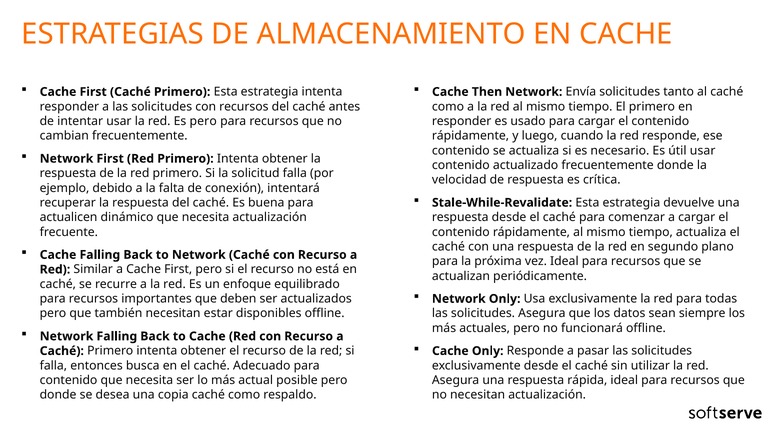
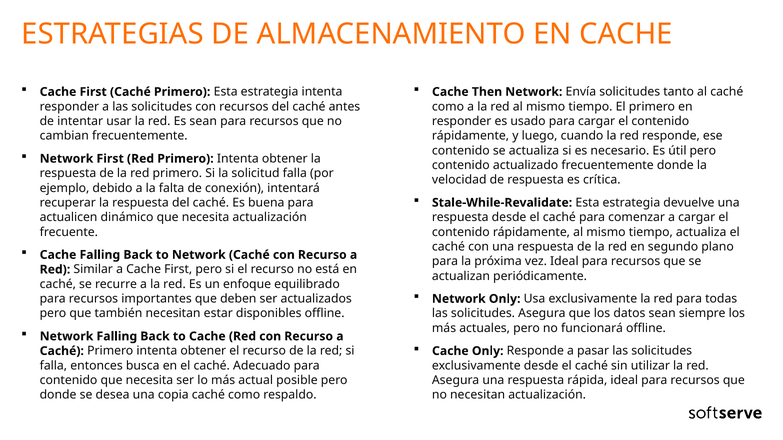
Es pero: pero -> sean (203, 121)
útil usar: usar -> pero (703, 151)
